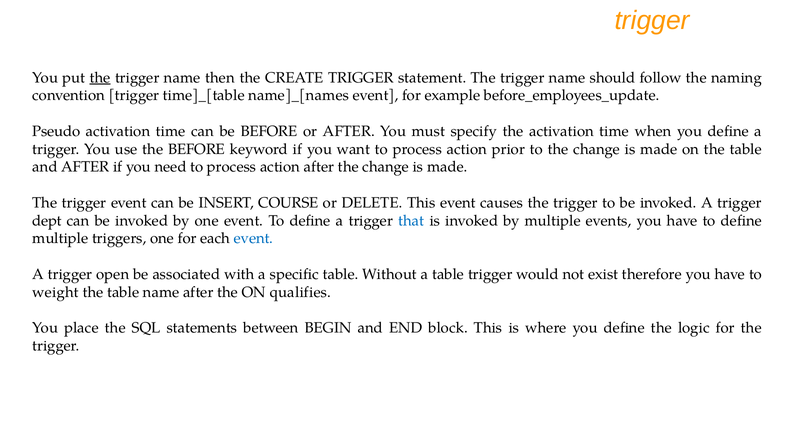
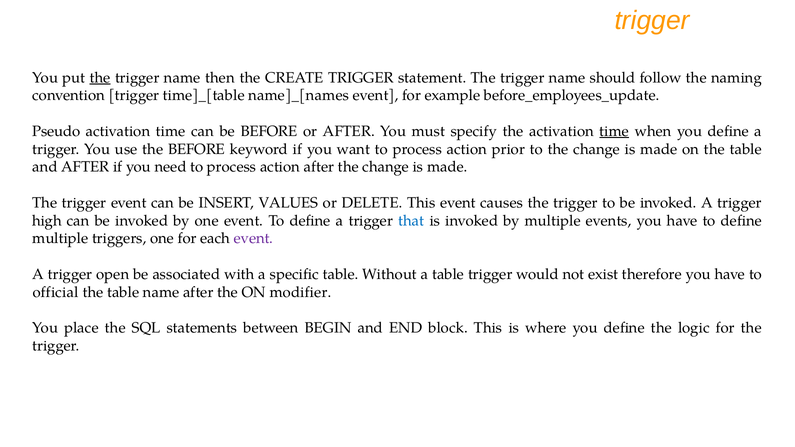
time underline: none -> present (614, 131)
COURSE: COURSE -> VALUES (288, 203)
dept: dept -> high (47, 221)
event colour: blue -> purple (254, 239)
weight: weight -> official (56, 292)
qualifies: qualifies -> modifier (300, 292)
